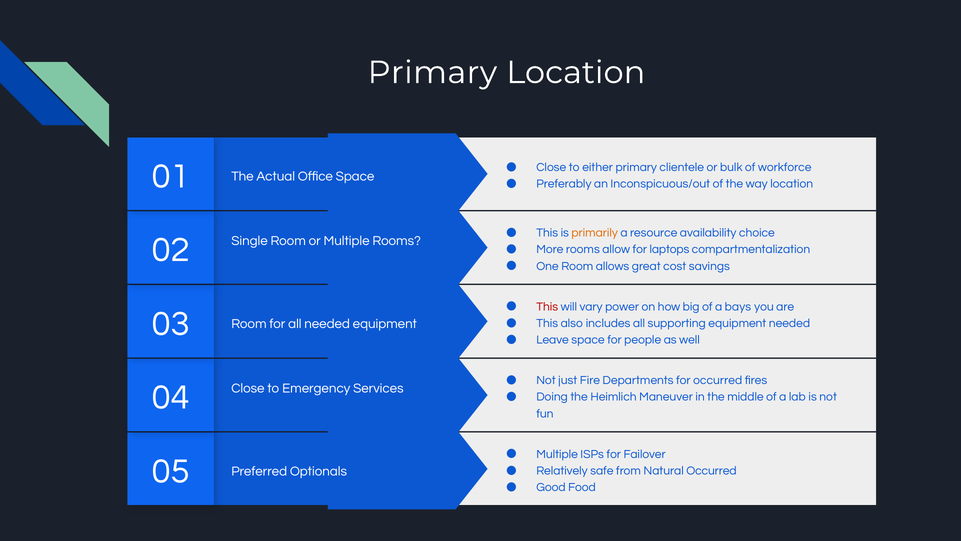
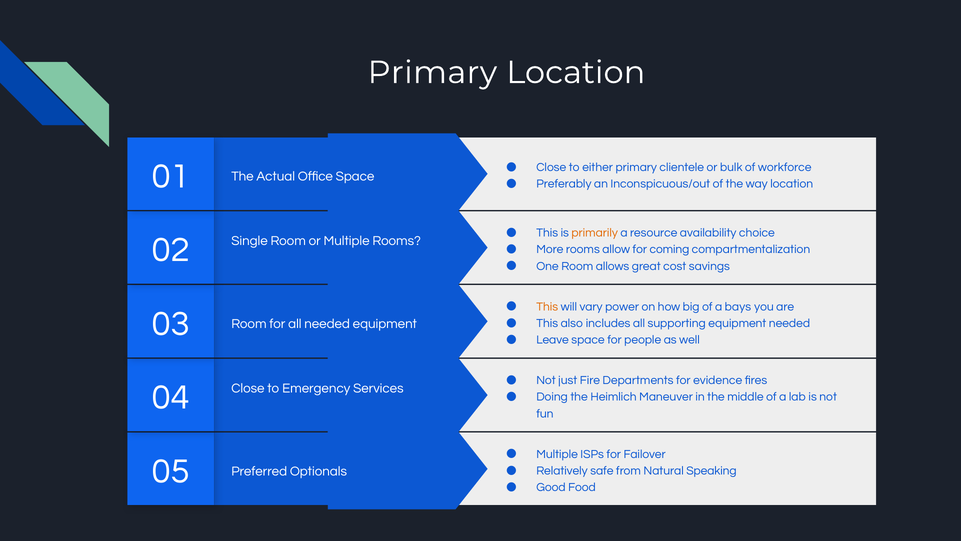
laptops: laptops -> coming (669, 249)
This colour: red -> orange (547, 306)
for occurred: occurred -> evidence (718, 380)
Natural Occurred: Occurred -> Speaking (711, 470)
